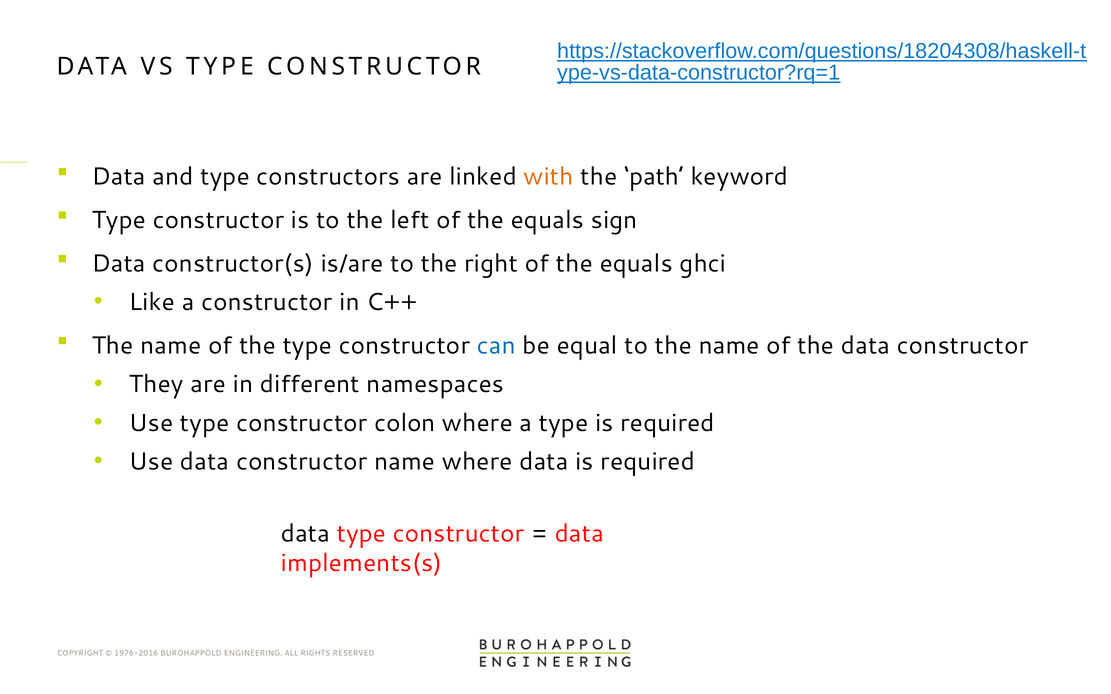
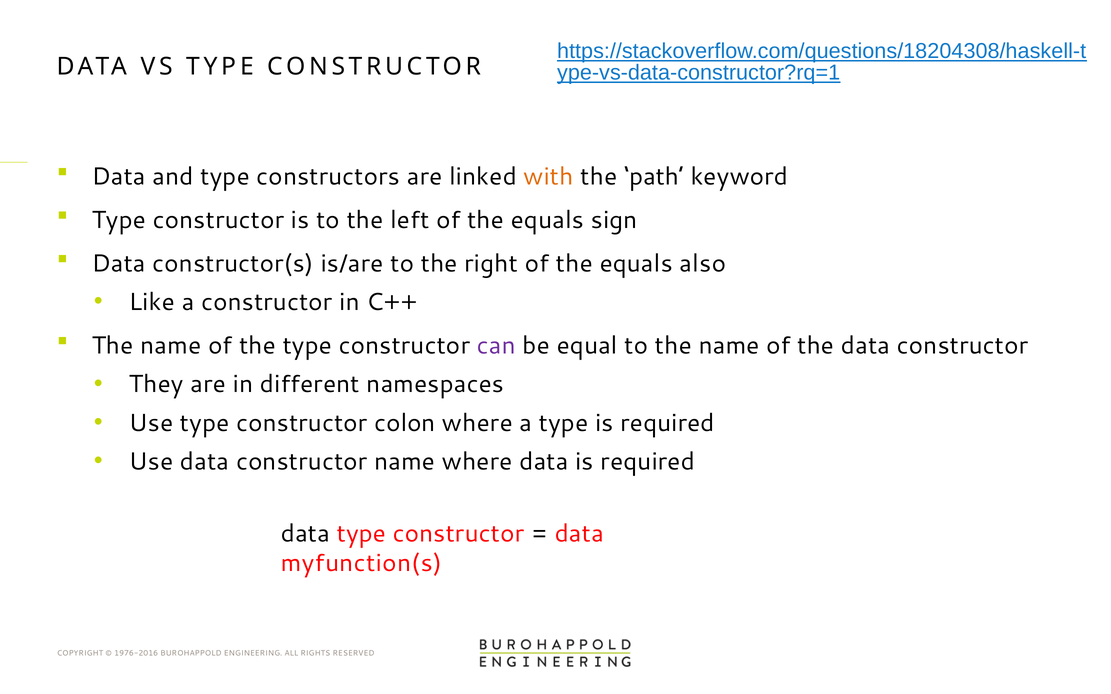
ghci: ghci -> also (703, 264)
can colour: blue -> purple (496, 346)
implements(s: implements(s -> myfunction(s (361, 563)
